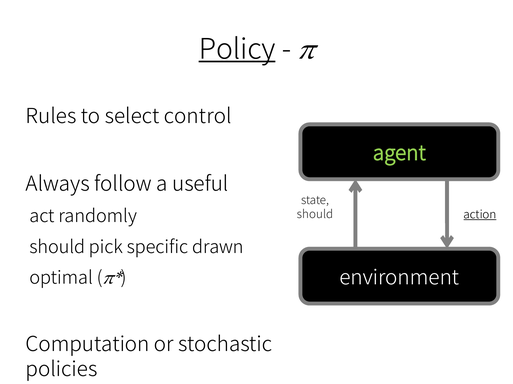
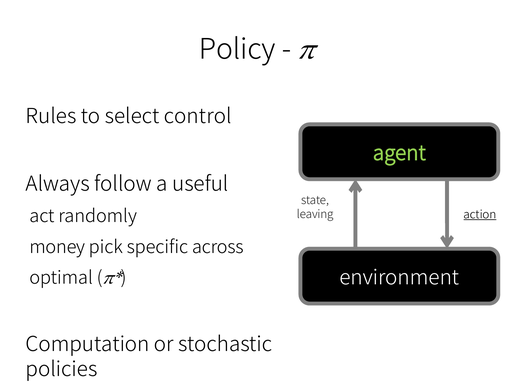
Policy underline: present -> none (237, 49)
should: should -> leaving (315, 215)
should: should -> money (57, 248)
drawn: drawn -> across (218, 248)
